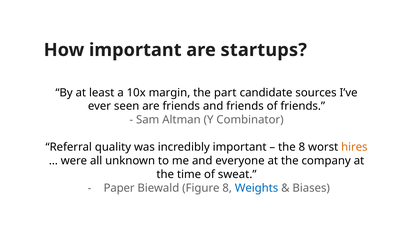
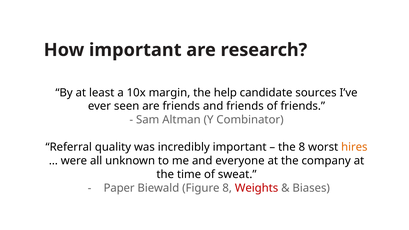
startups: startups -> research (264, 50)
part: part -> help (225, 93)
Weights colour: blue -> red (257, 188)
